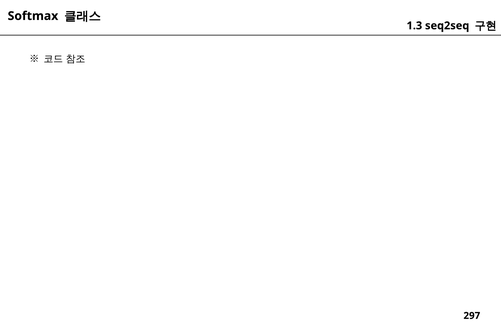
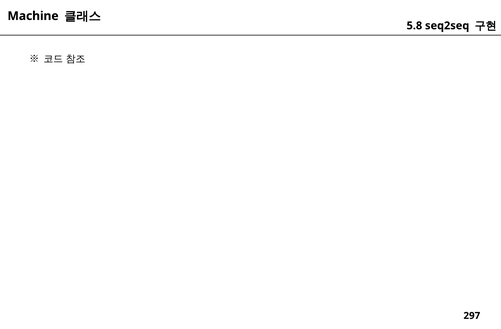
Softmax: Softmax -> Machine (33, 16)
1.3: 1.3 -> 5.8 (414, 26)
